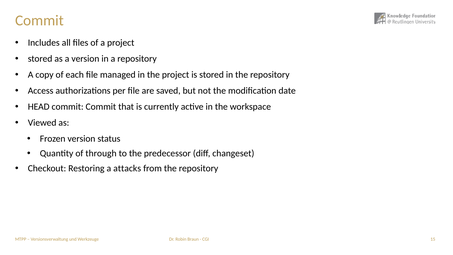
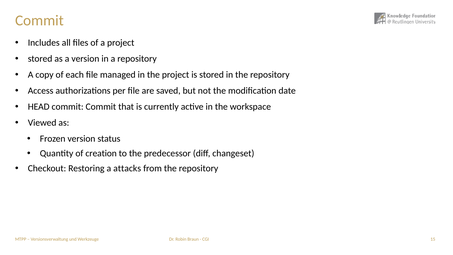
through: through -> creation (101, 153)
